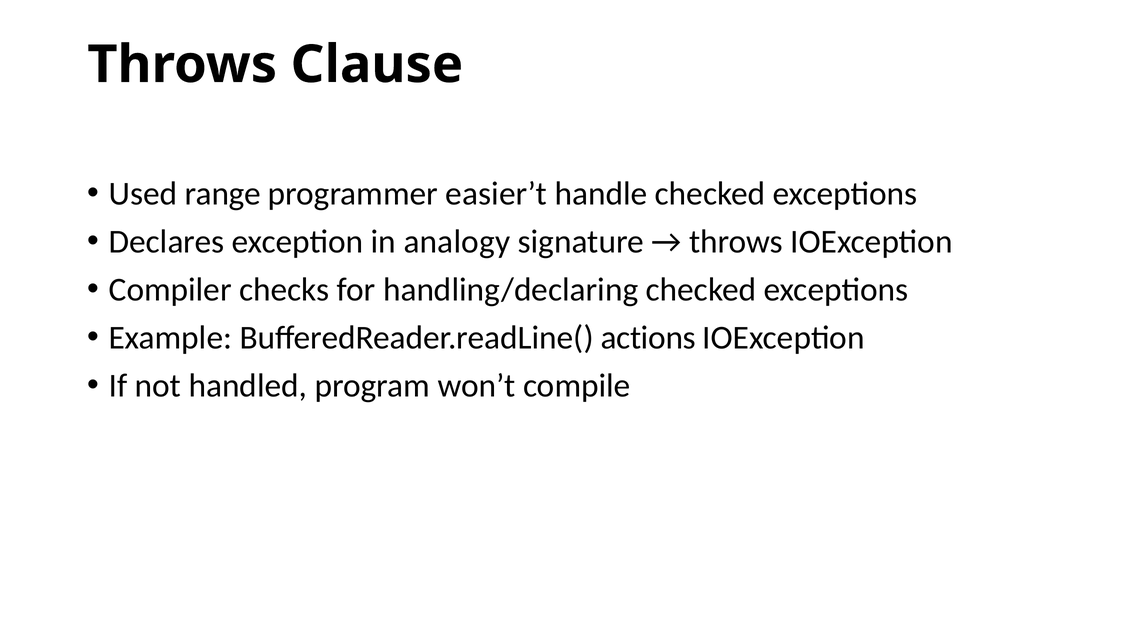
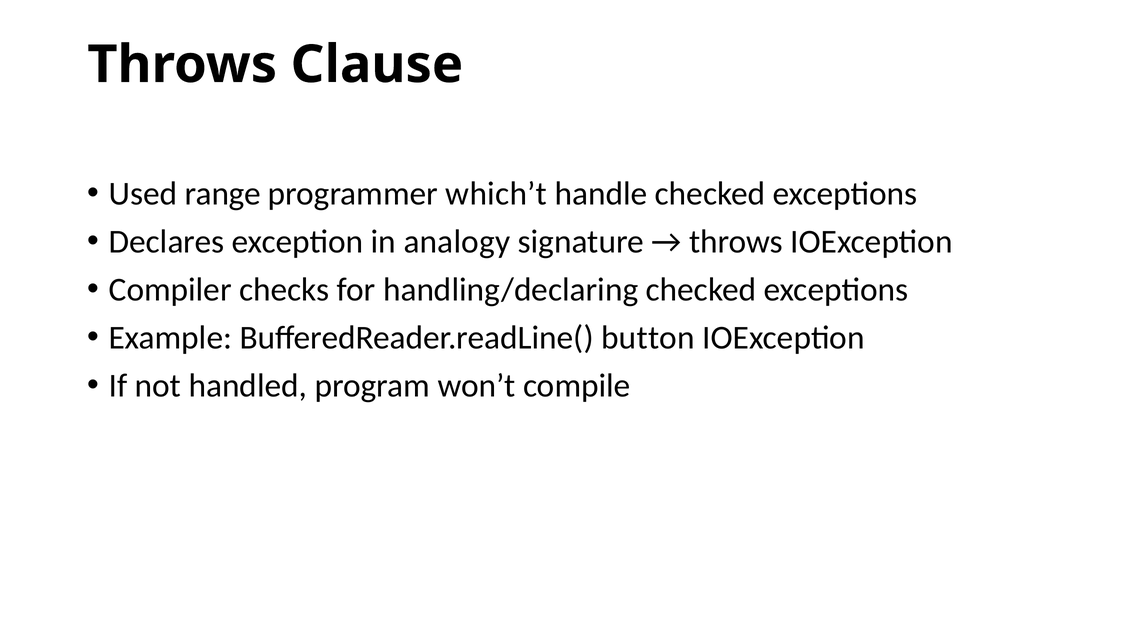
easier’t: easier’t -> which’t (496, 194)
actions: actions -> button (648, 338)
